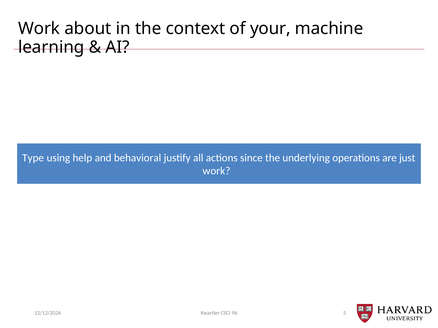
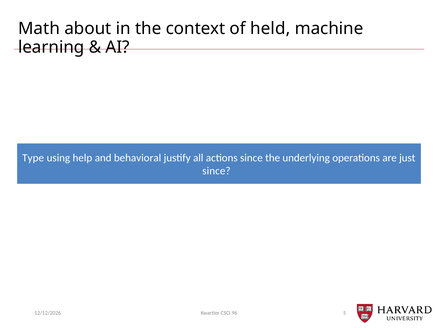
Work: Work -> Math (39, 29)
your: your -> held (270, 29)
work: work -> since (216, 171)
